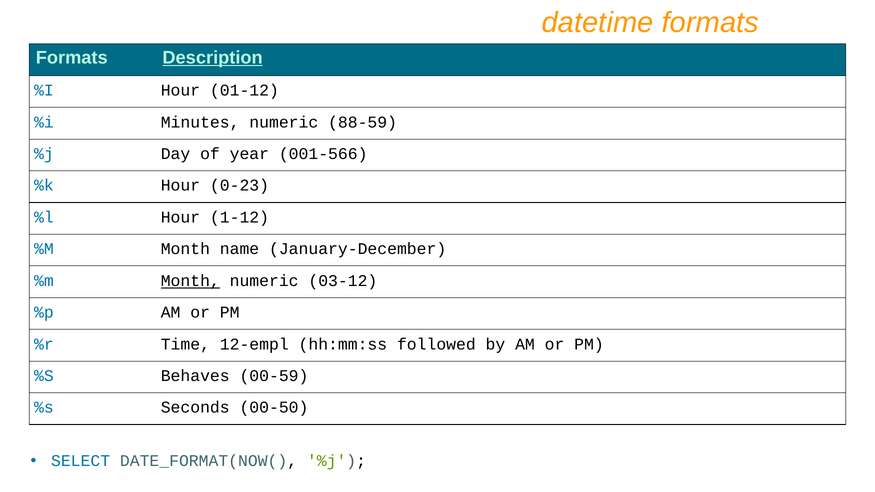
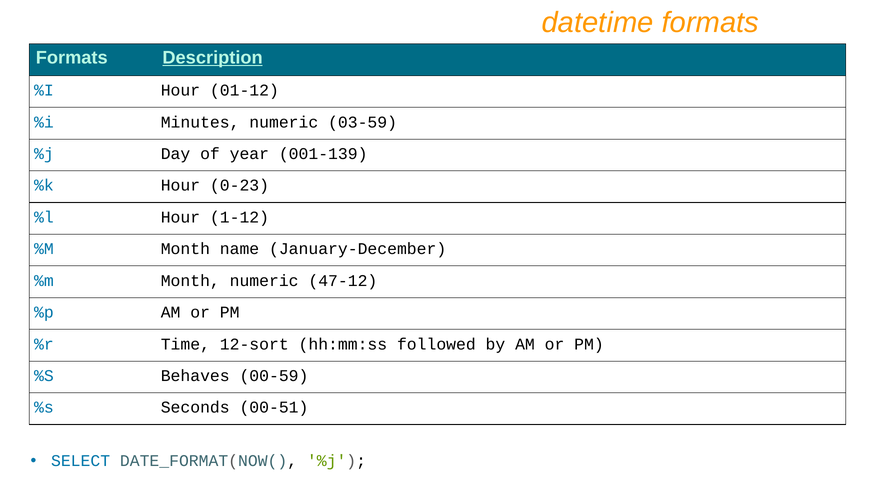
88-59: 88-59 -> 03-59 (363, 122)
001-566: 001-566 -> 001-139 (323, 154)
Month underline: present -> none (190, 281)
03-12: 03-12 -> 47-12 (343, 281)
12-empl: 12-empl -> 12-sort (254, 344)
00-50: 00-50 -> 00-51 (274, 408)
